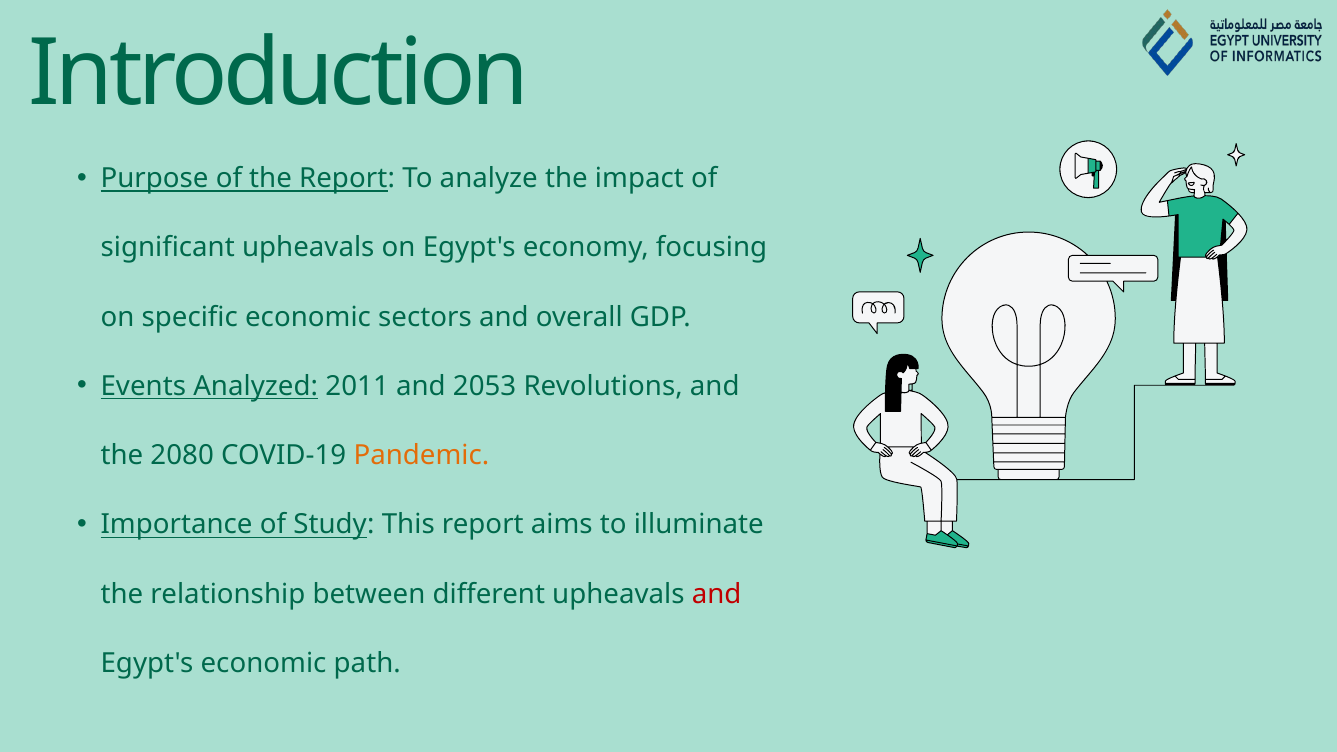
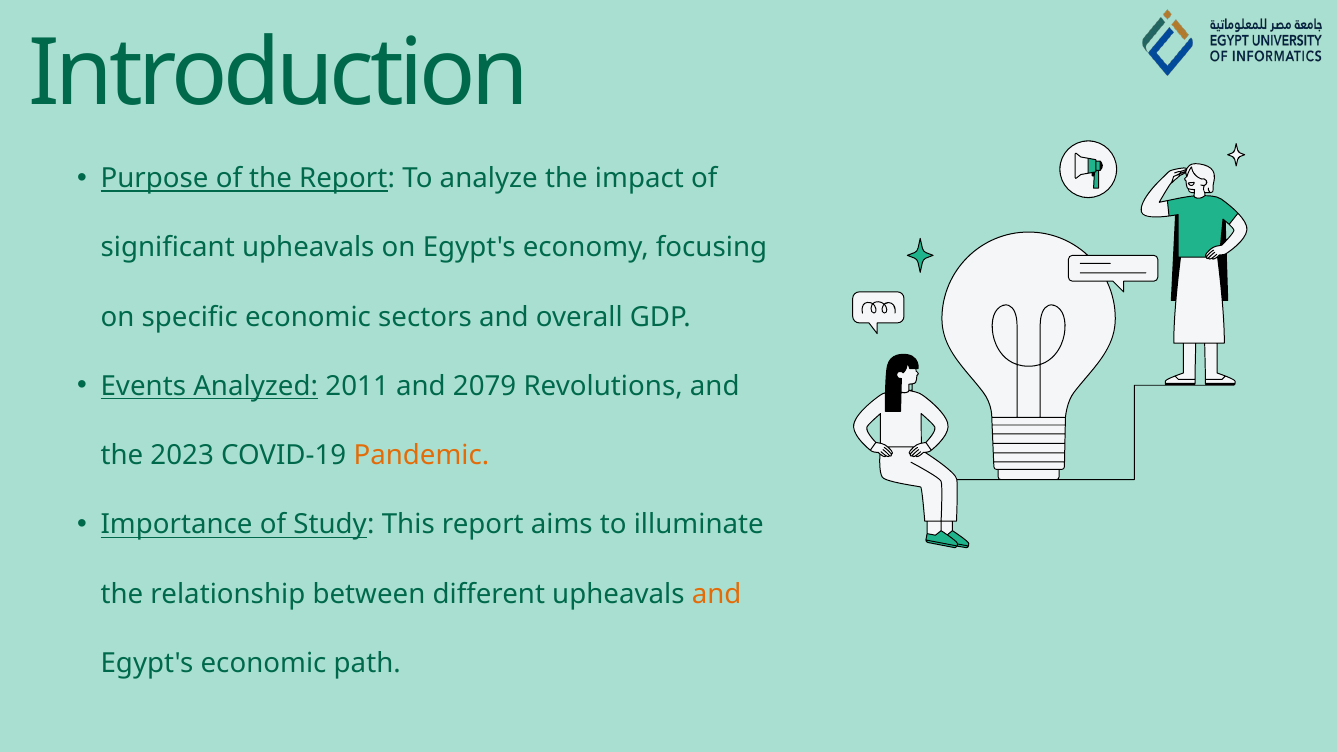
2053: 2053 -> 2079 (485, 386)
2080: 2080 -> 2023 (182, 455)
and colour: red -> orange (717, 594)
